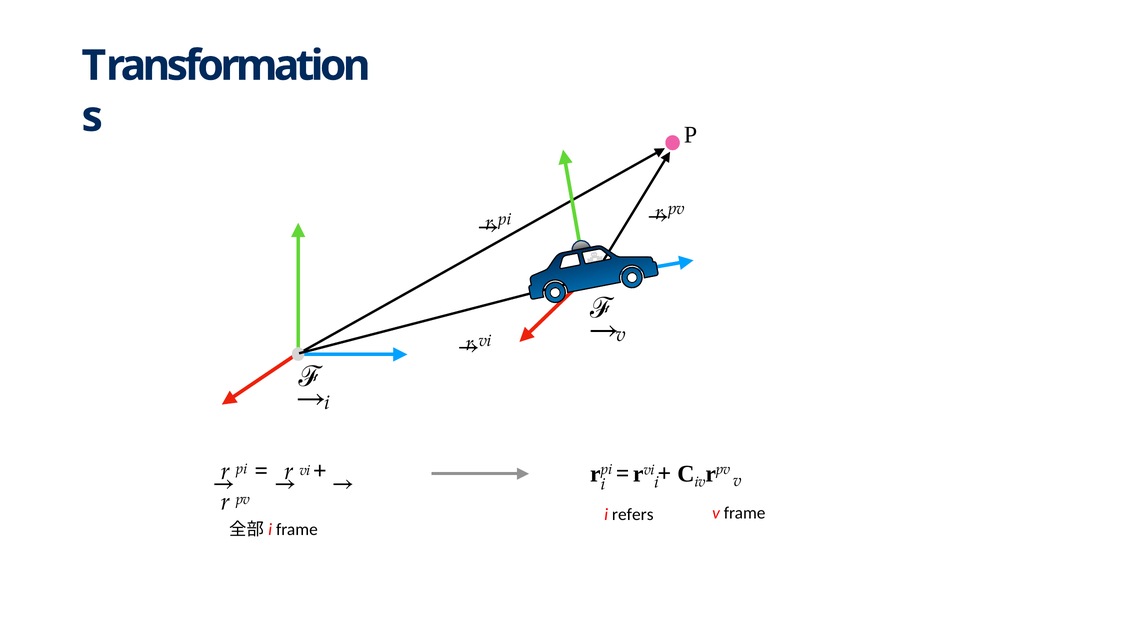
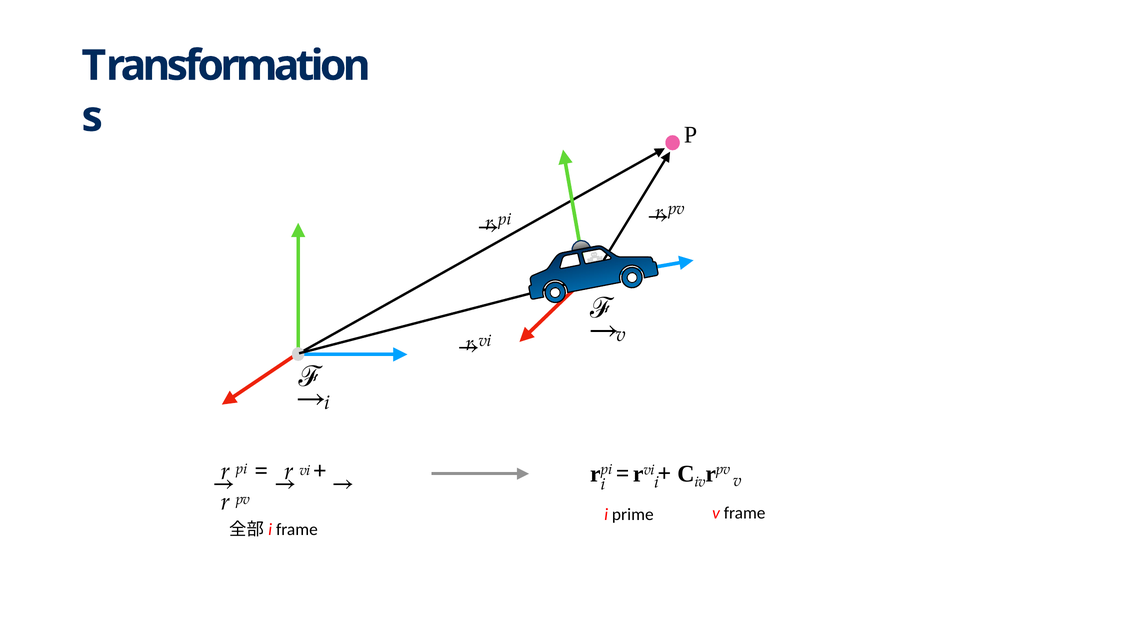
refers: refers -> prime (633, 514)
